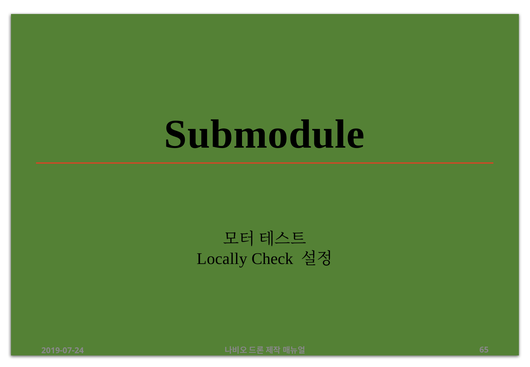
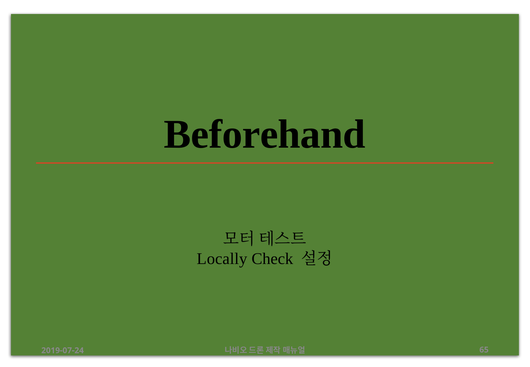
Submodule: Submodule -> Beforehand (265, 134)
